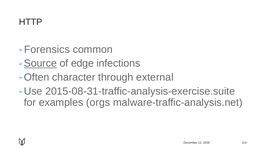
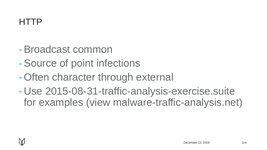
Forensics: Forensics -> Broadcast (47, 49)
Source underline: present -> none (40, 63)
edge: edge -> point (82, 63)
orgs: orgs -> view (98, 103)
